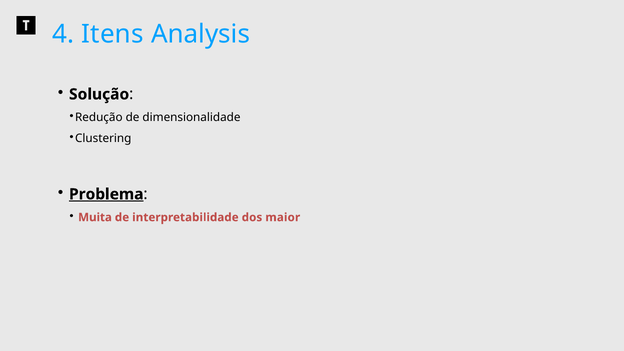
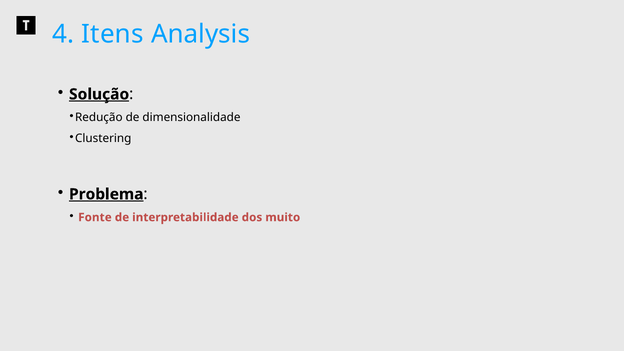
Solução underline: none -> present (99, 94)
Muita: Muita -> Fonte (95, 217)
maior: maior -> muito (283, 217)
